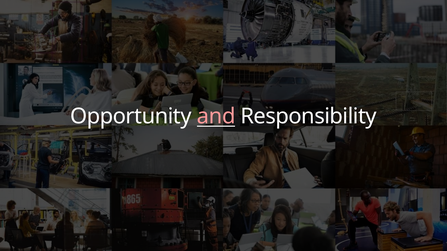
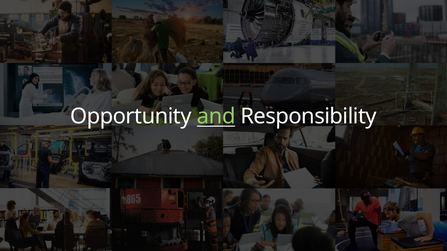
and colour: pink -> light green (216, 116)
